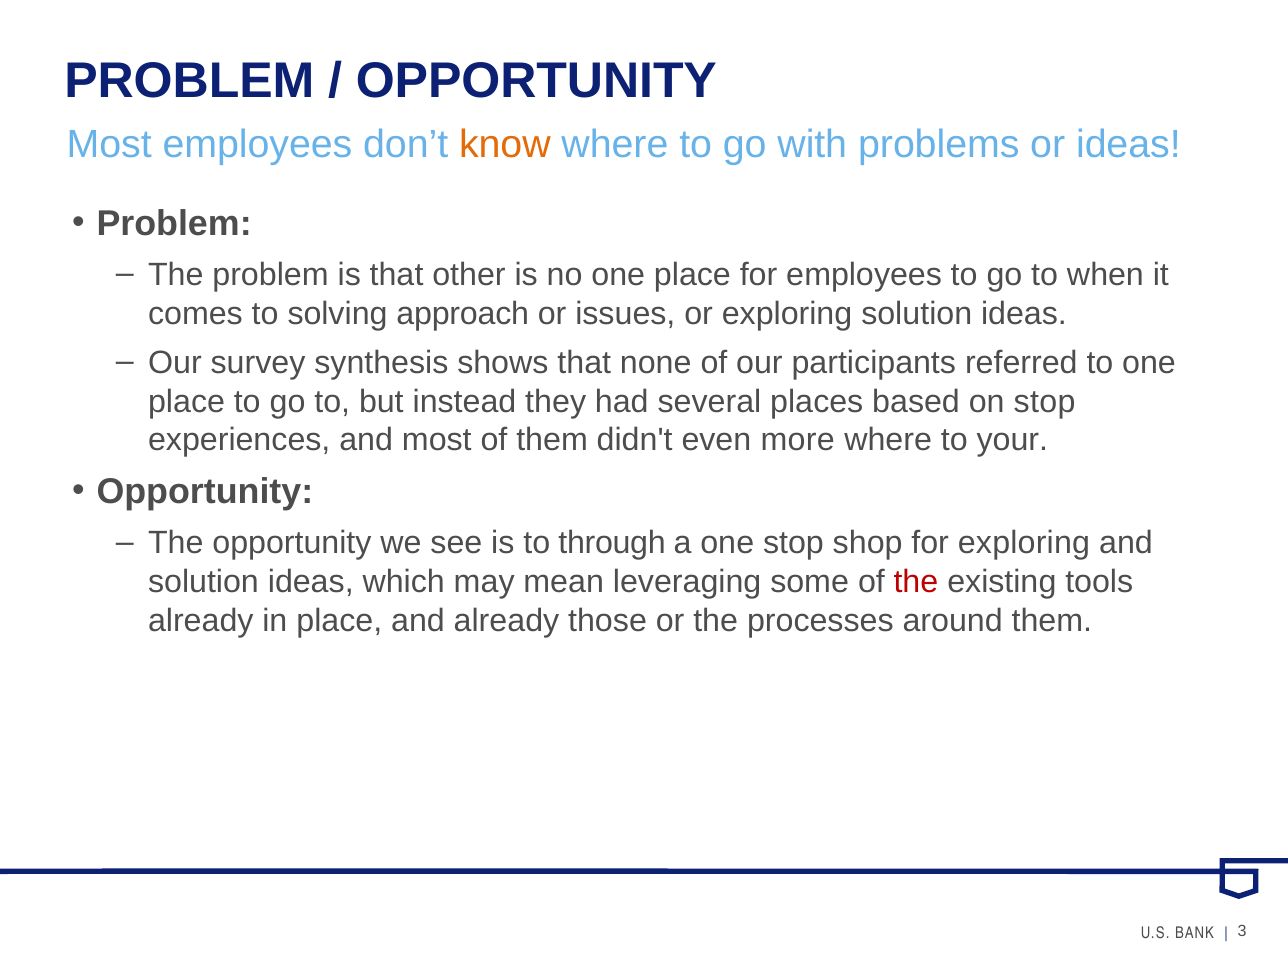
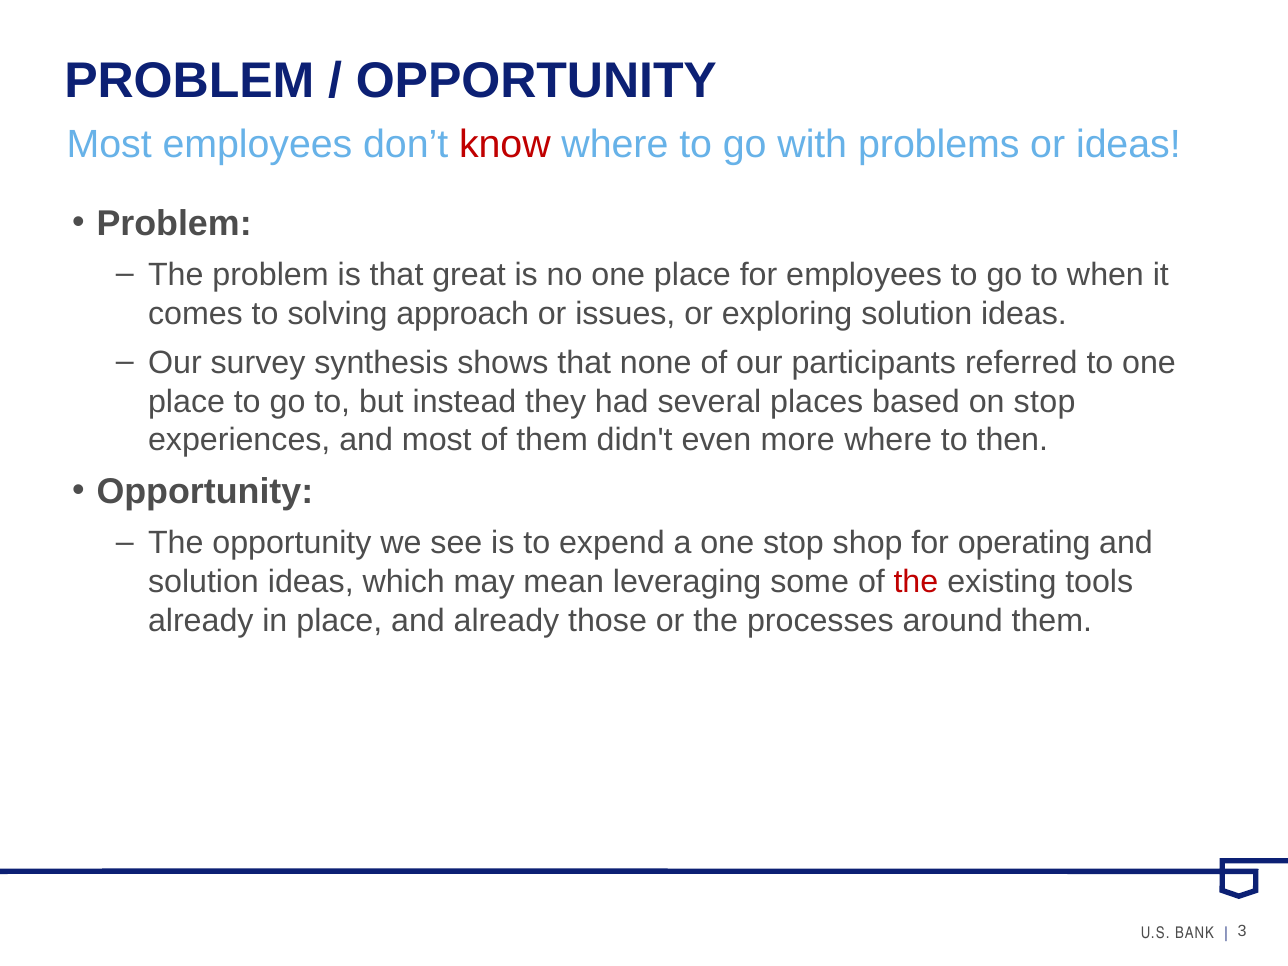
know colour: orange -> red (505, 144)
other: other -> great (469, 275)
your: your -> then (1012, 440)
through: through -> expend (612, 543)
for exploring: exploring -> operating (1024, 543)
